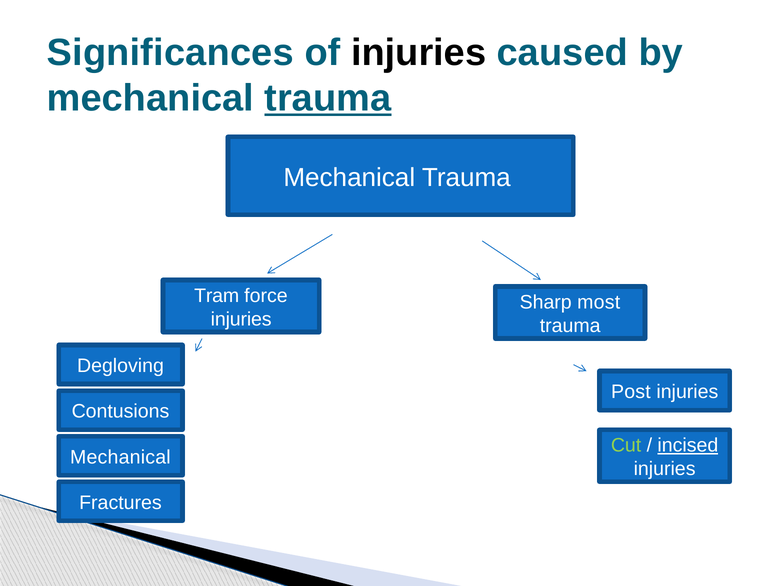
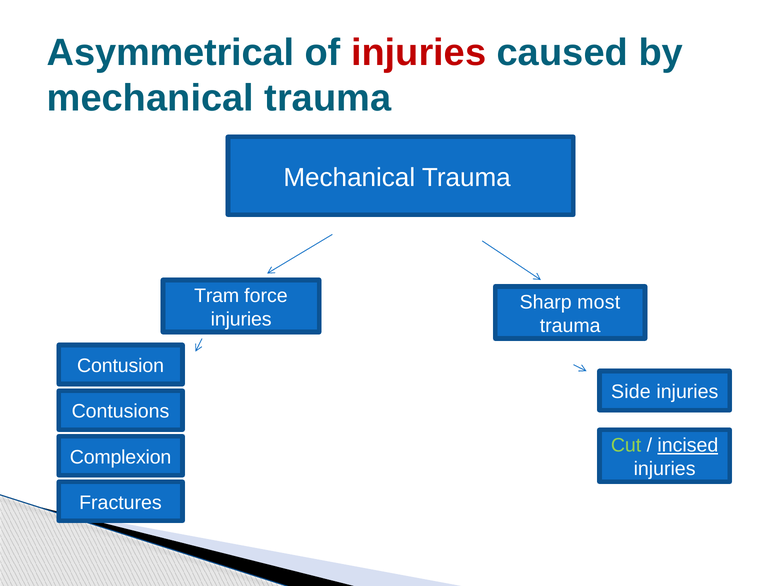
Significances: Significances -> Asymmetrical (170, 53)
injuries colour: black -> red (419, 53)
trauma underline: present -> none (328, 98)
Degloving: Degloving -> Contusion (121, 366)
Post: Post -> Side (631, 392)
Mechanical: Mechanical -> Complexion (121, 458)
